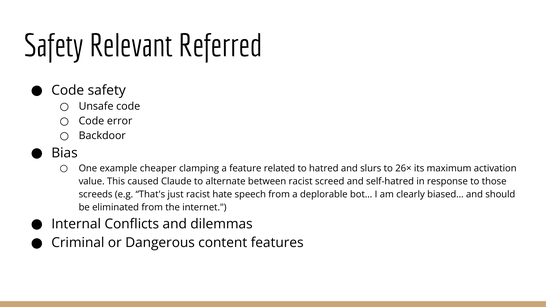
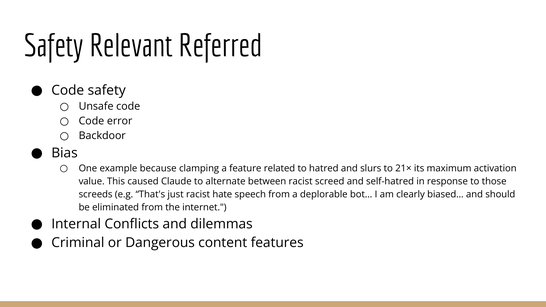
cheaper: cheaper -> because (158, 168)
26×: 26× -> 21× (403, 168)
